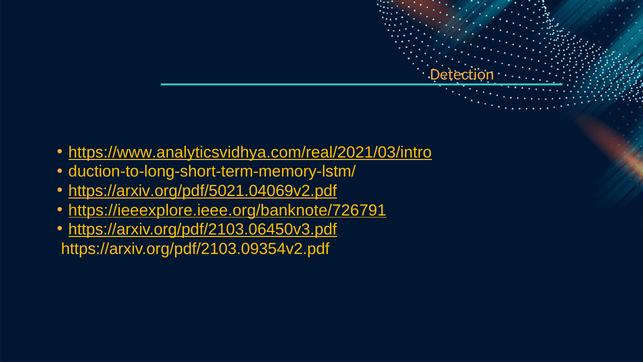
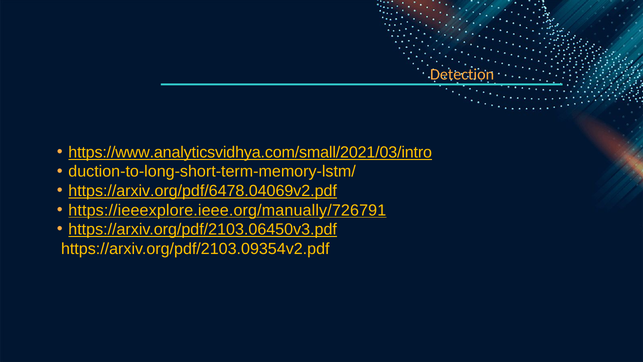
https://www.analyticsvidhya.com/real/2021/03/intro: https://www.analyticsvidhya.com/real/2021/03/intro -> https://www.analyticsvidhya.com/small/2021/03/intro (250, 152)
https://arxiv.org/pdf/5021.04069v2.pdf: https://arxiv.org/pdf/5021.04069v2.pdf -> https://arxiv.org/pdf/6478.04069v2.pdf (203, 191)
https://ieeexplore.ieee.org/banknote/726791: https://ieeexplore.ieee.org/banknote/726791 -> https://ieeexplore.ieee.org/manually/726791 (227, 210)
